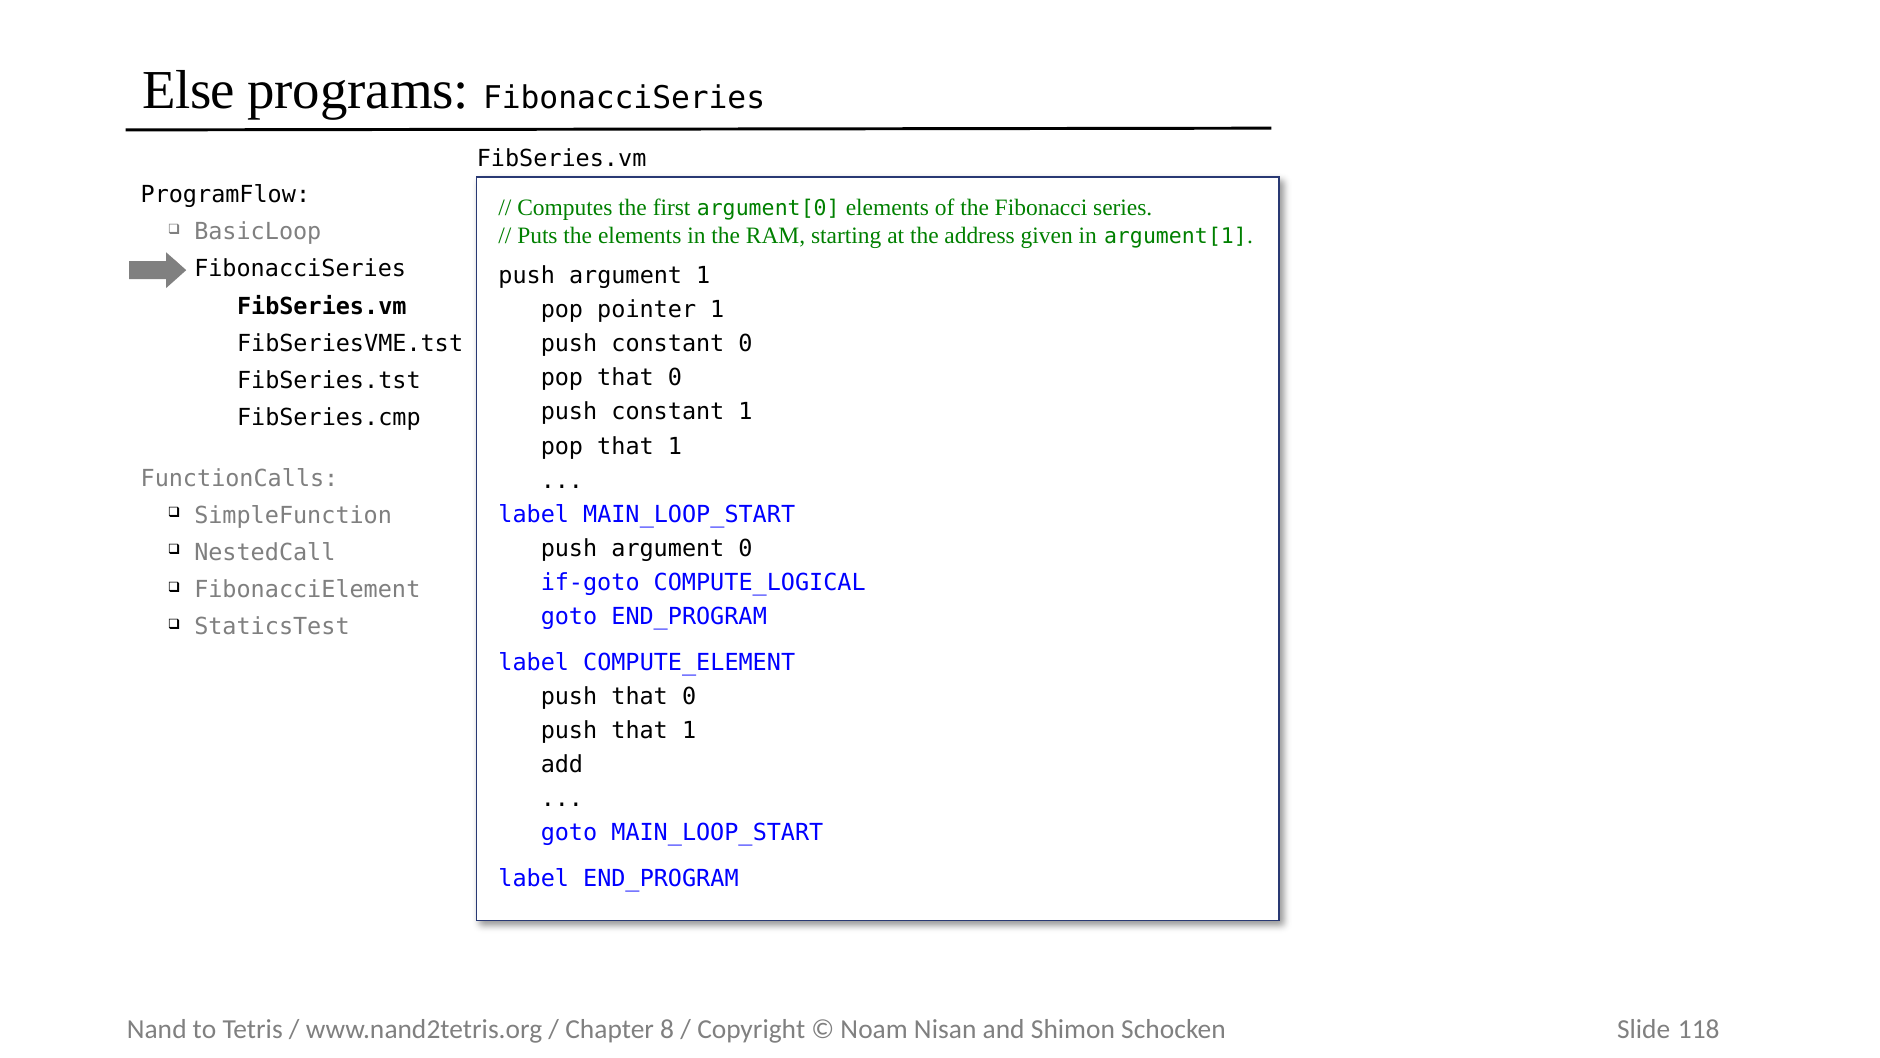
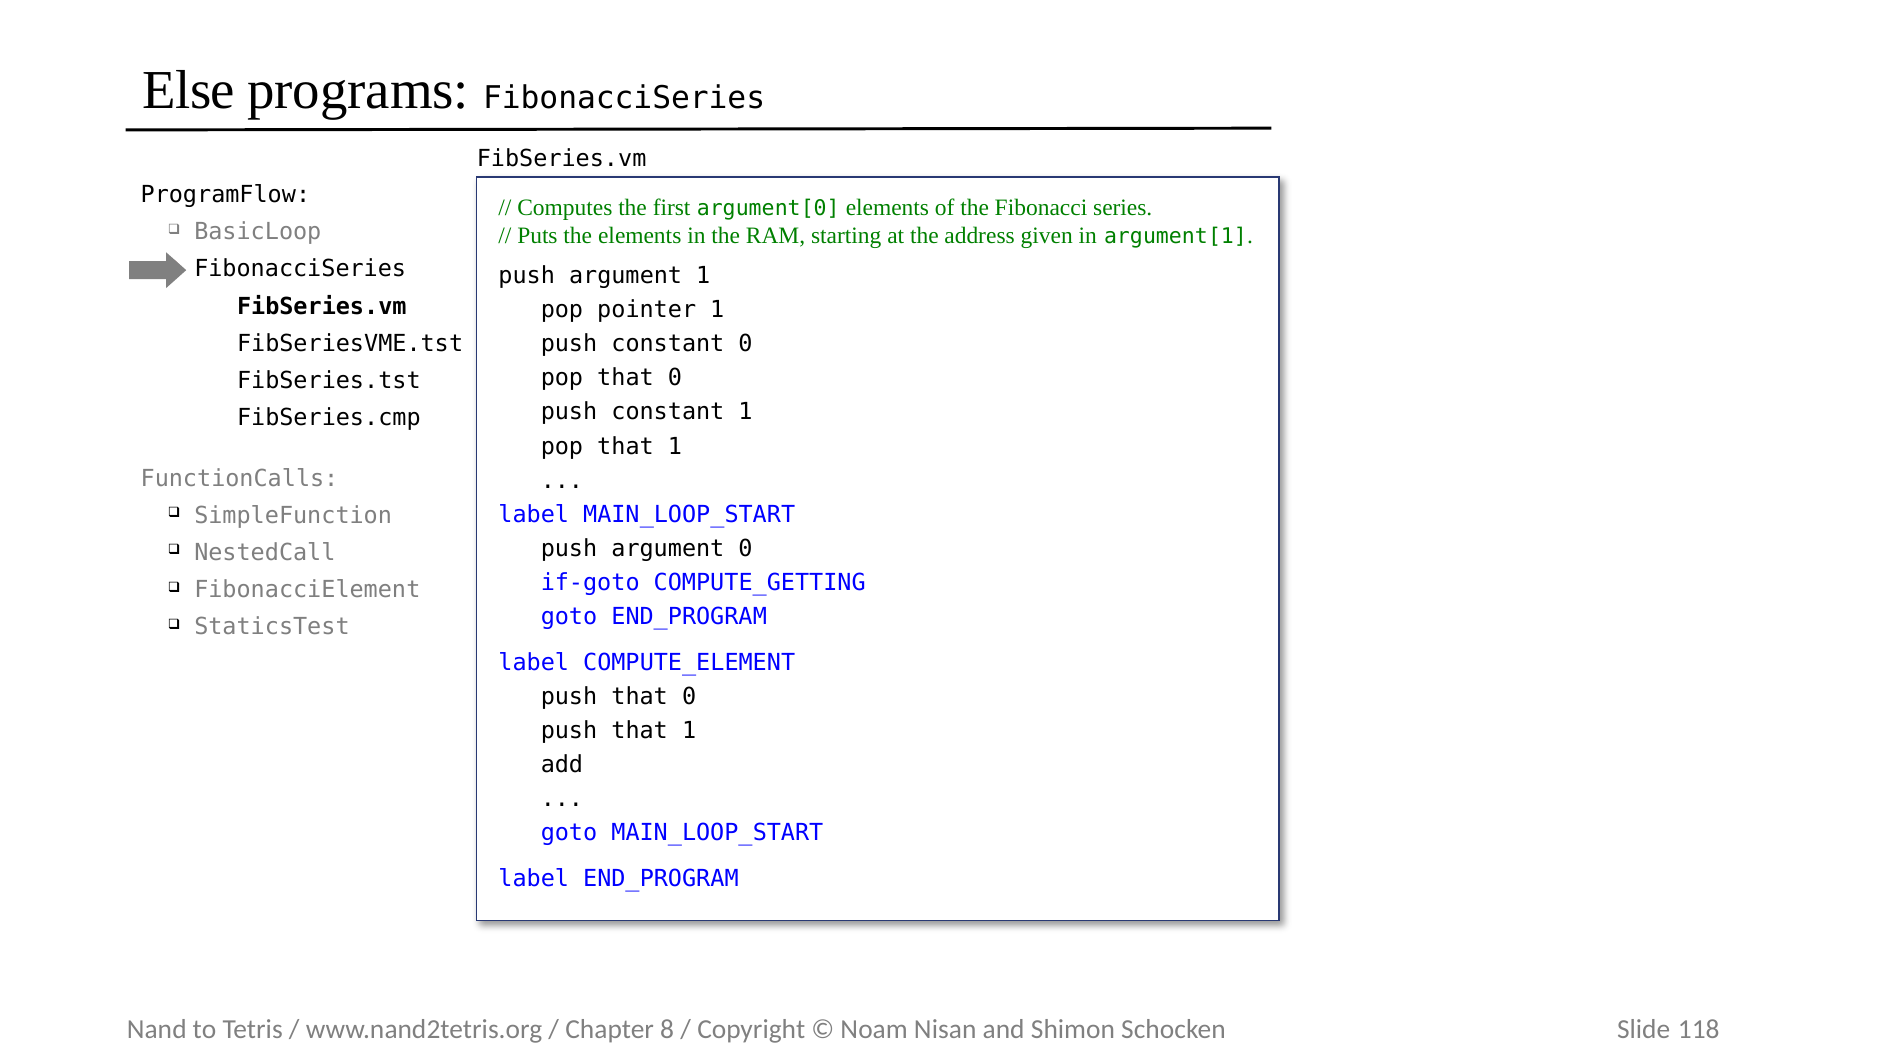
COMPUTE_LOGICAL: COMPUTE_LOGICAL -> COMPUTE_GETTING (760, 582)
